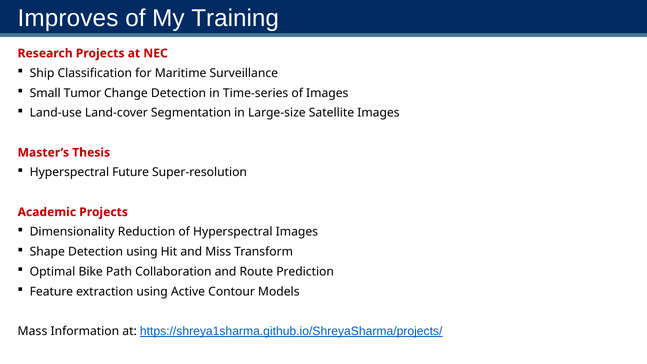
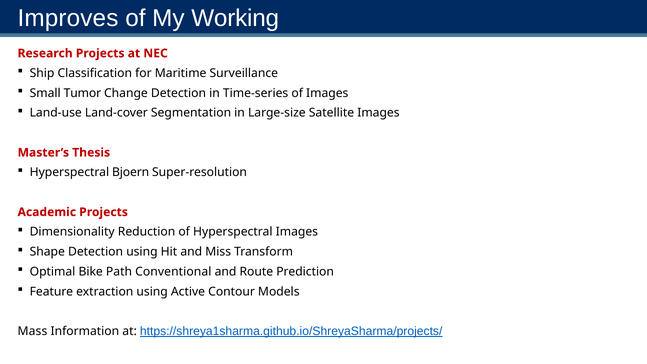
Training: Training -> Working (235, 18)
Future: Future -> Bjoern (131, 172)
Collaboration: Collaboration -> Conventional (173, 272)
